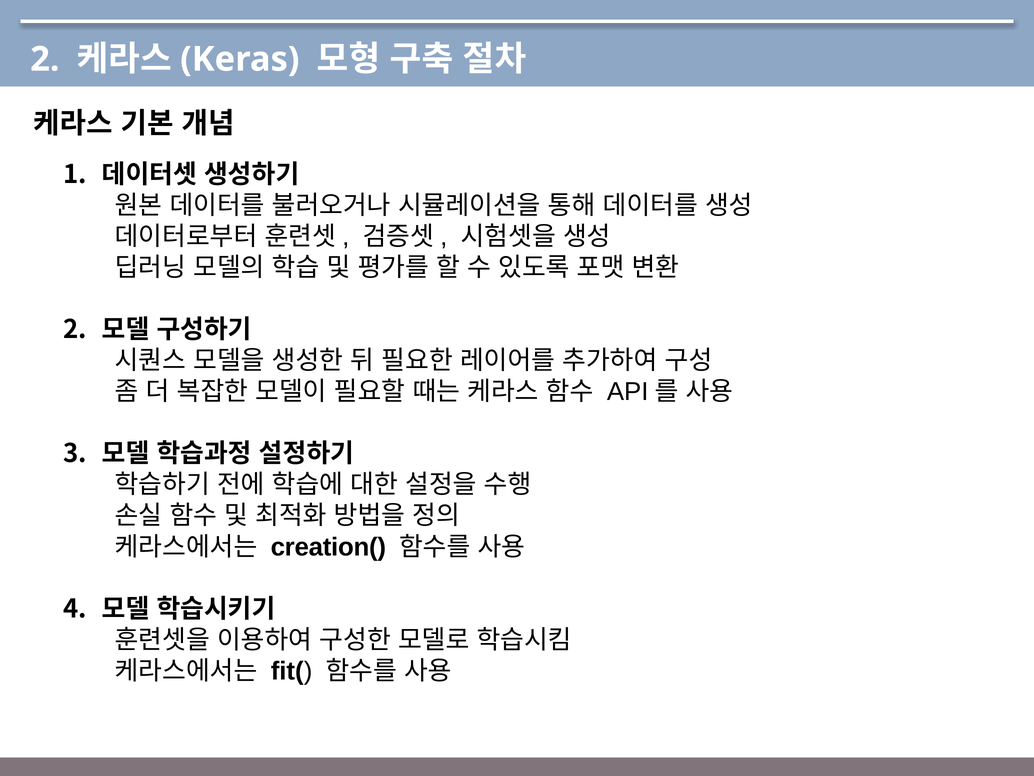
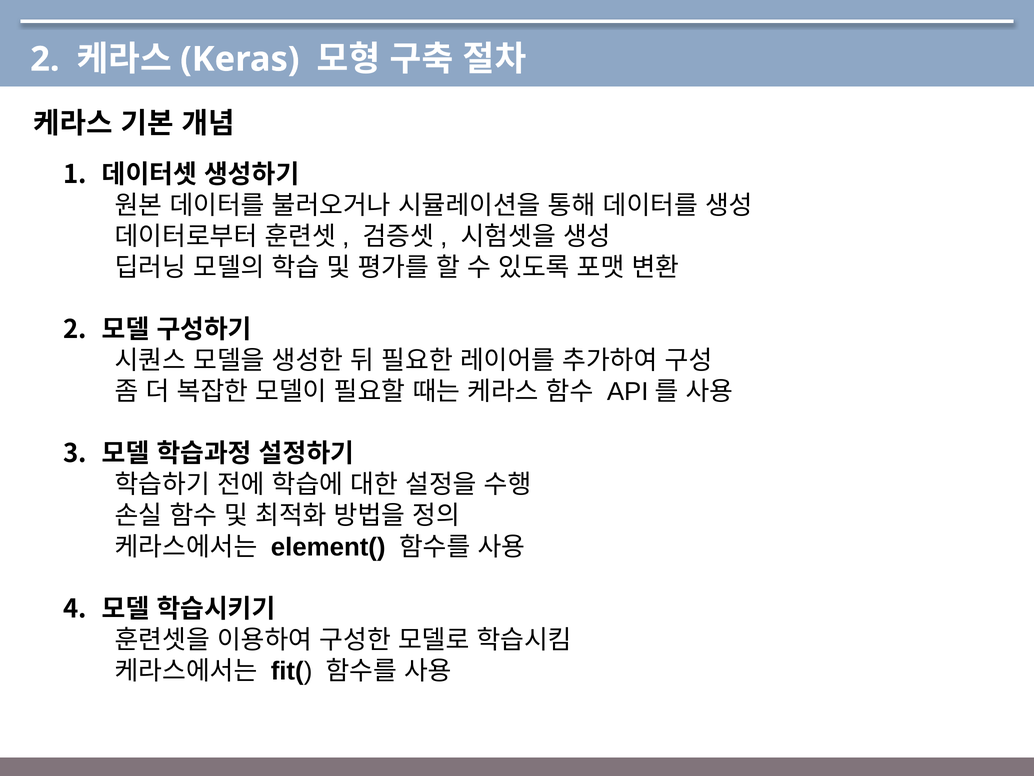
creation(: creation( -> element( (328, 547)
